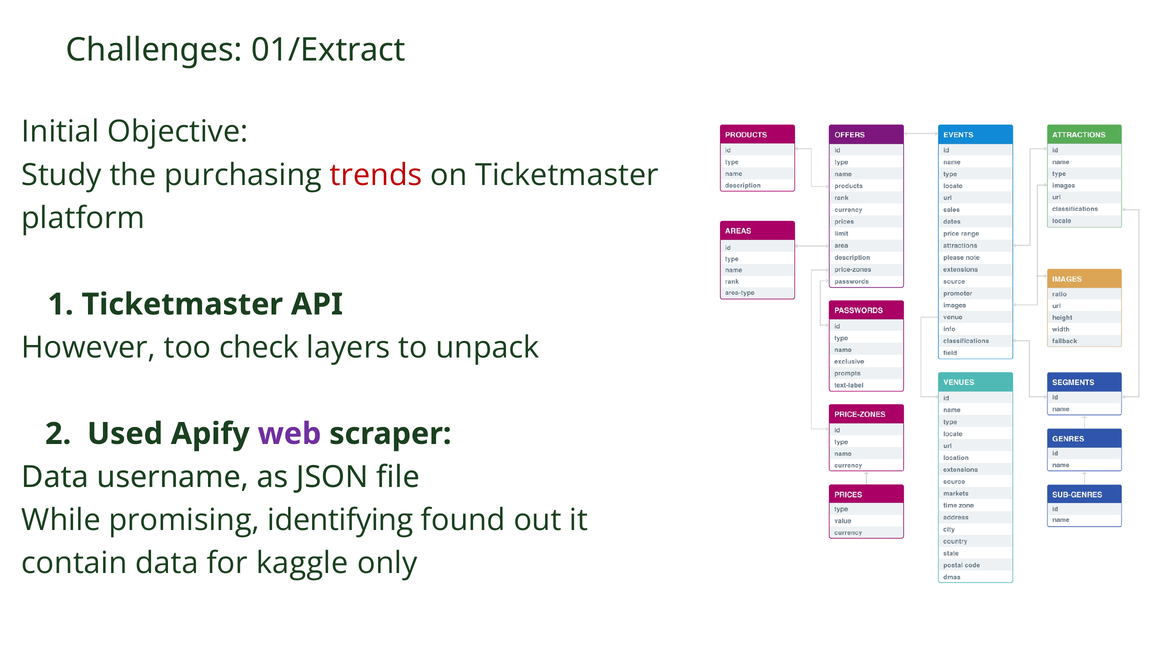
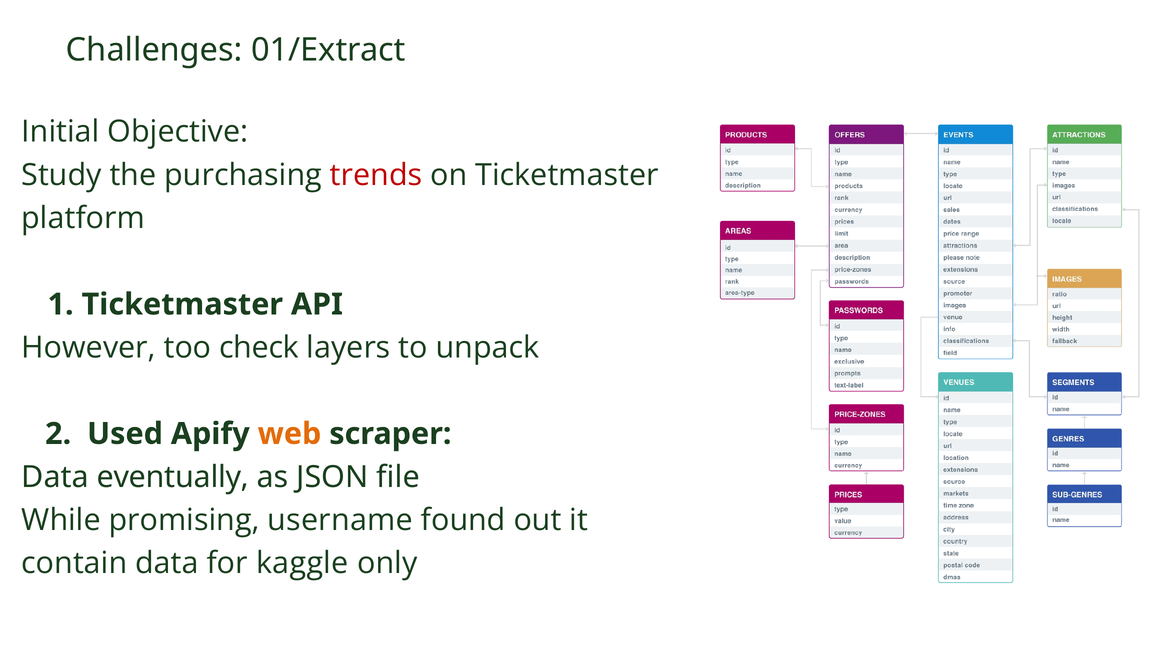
web colour: purple -> orange (289, 434)
username: username -> eventually (173, 477)
identifying: identifying -> username (340, 520)
